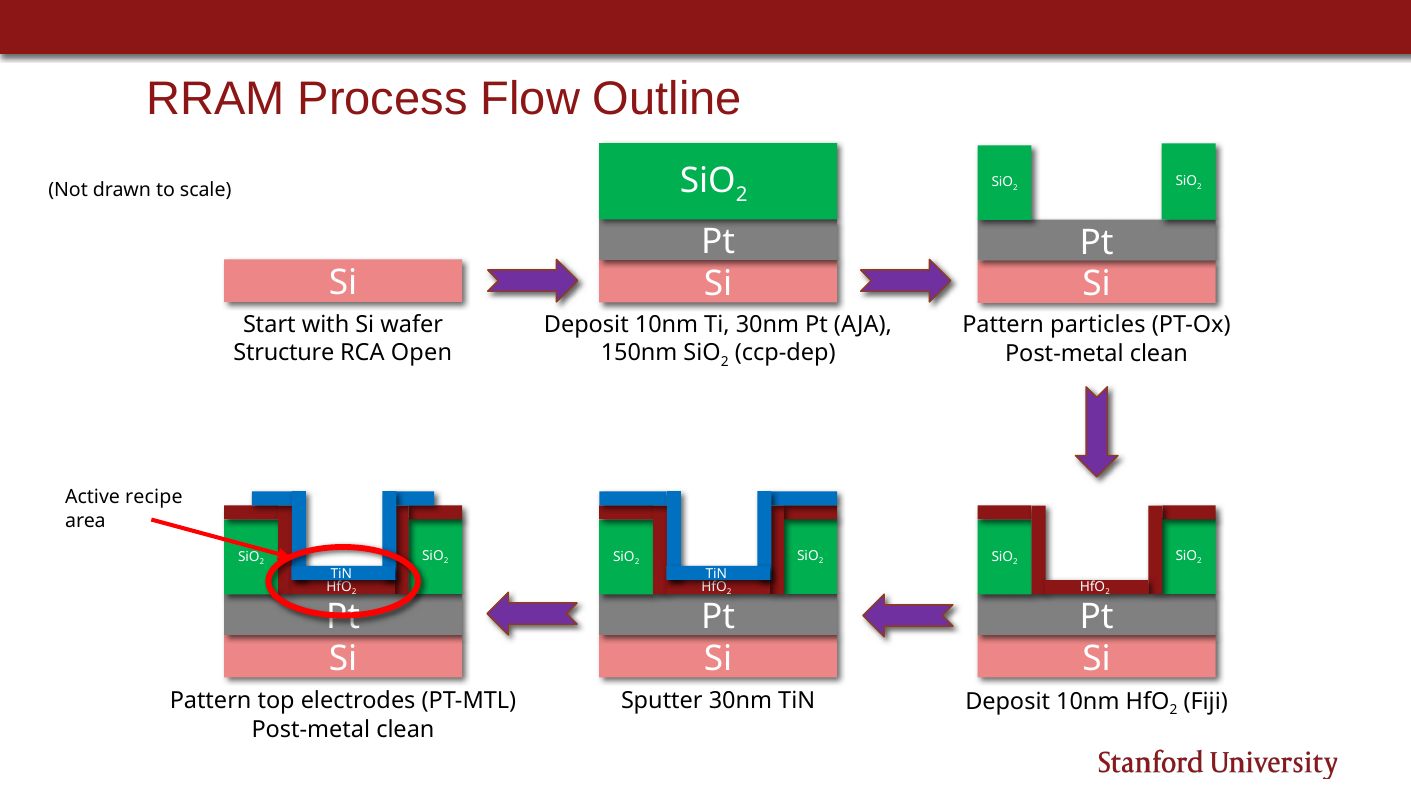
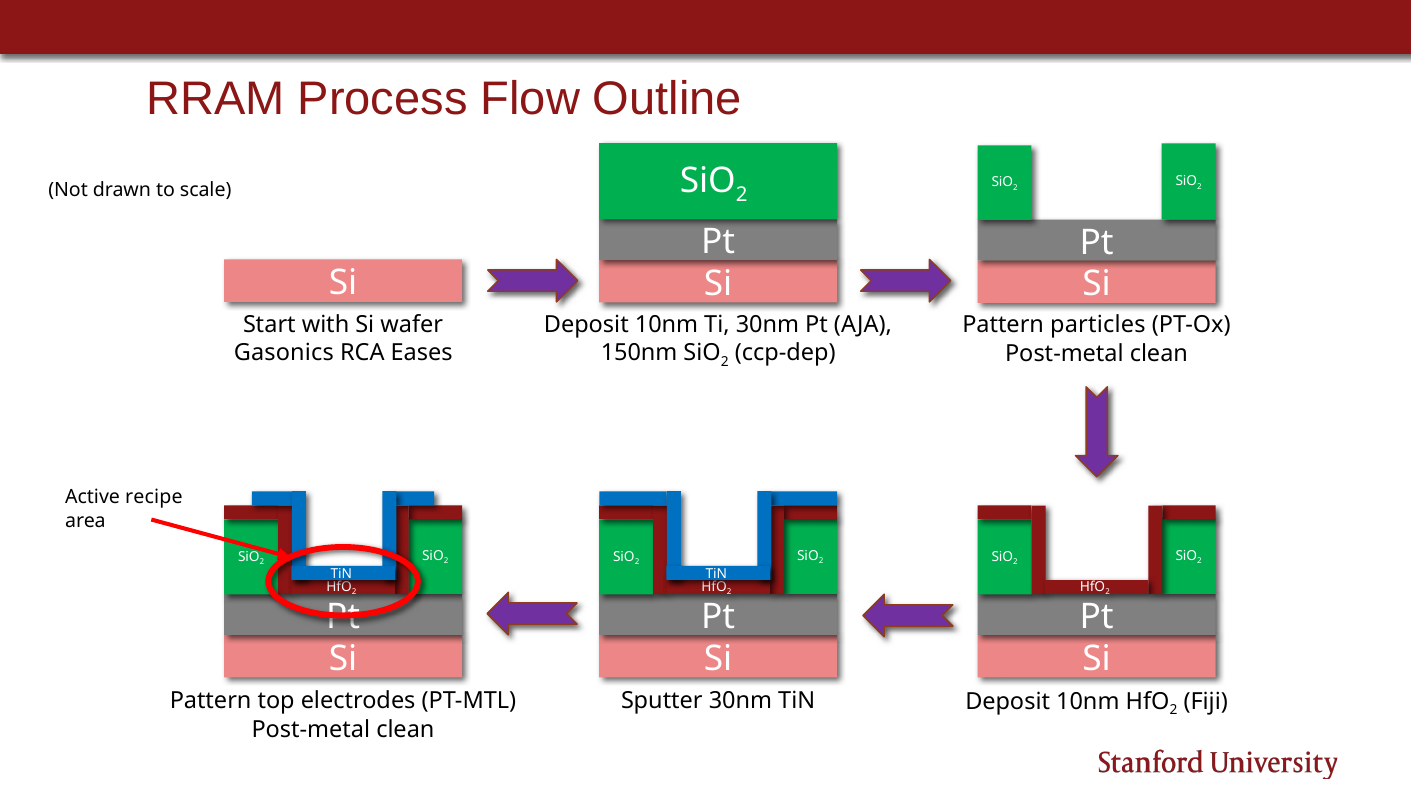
Structure: Structure -> Gasonics (284, 353)
Open: Open -> Eases (422, 353)
